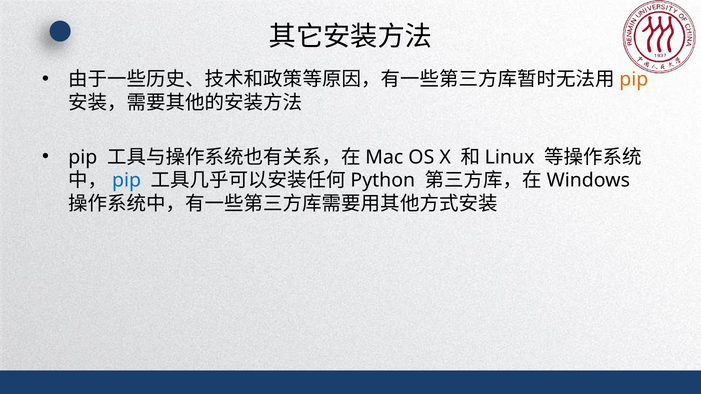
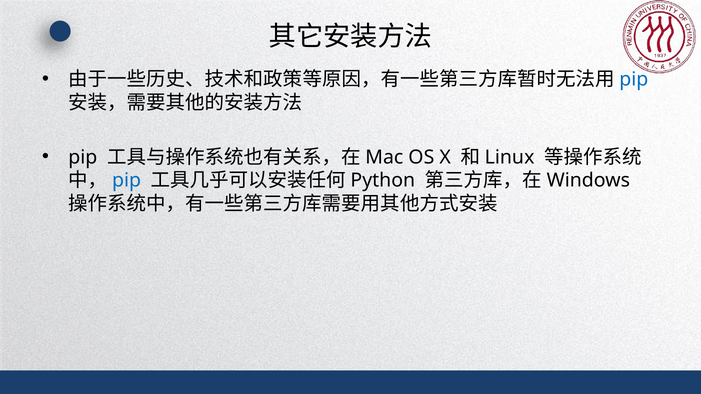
pip colour: orange -> blue (634, 79)
